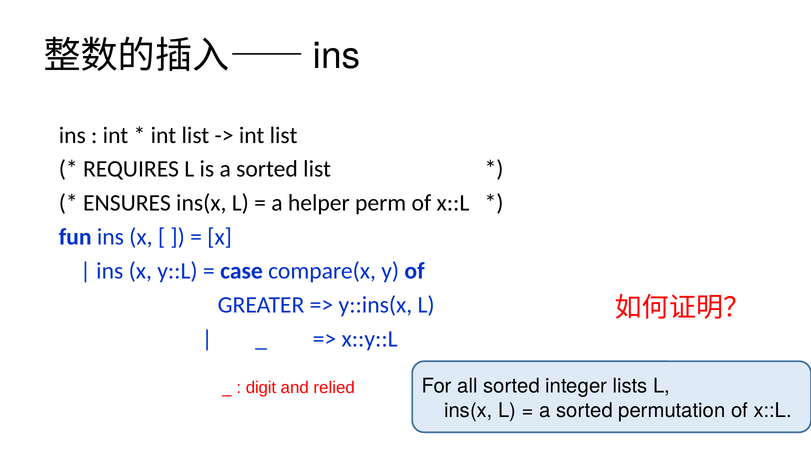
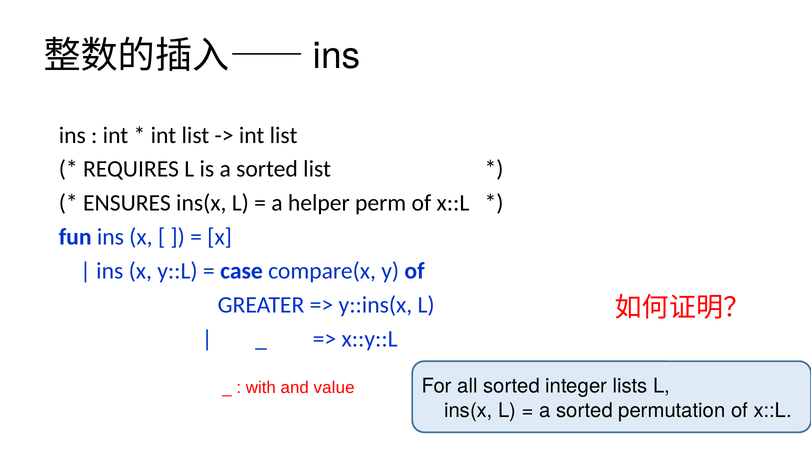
digit: digit -> with (261, 388)
relied: relied -> value (334, 388)
